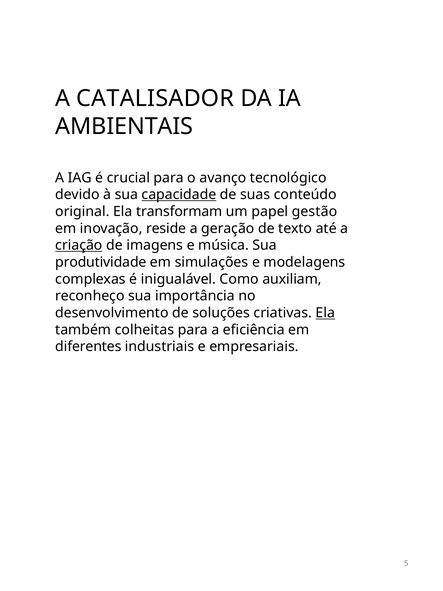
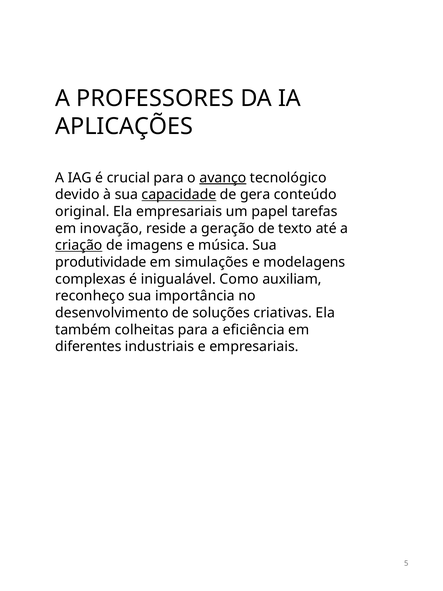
CATALISADOR: CATALISADOR -> PROFESSORES (155, 98)
AMBIENTAIS: AMBIENTAIS -> APLICAÇÕES (124, 126)
avanço underline: none -> present (223, 178)
suas: suas -> gera (255, 195)
Ela transformam: transformam -> empresariais (179, 211)
gestão: gestão -> tarefas (315, 211)
Ela underline: present -> none (325, 313)
